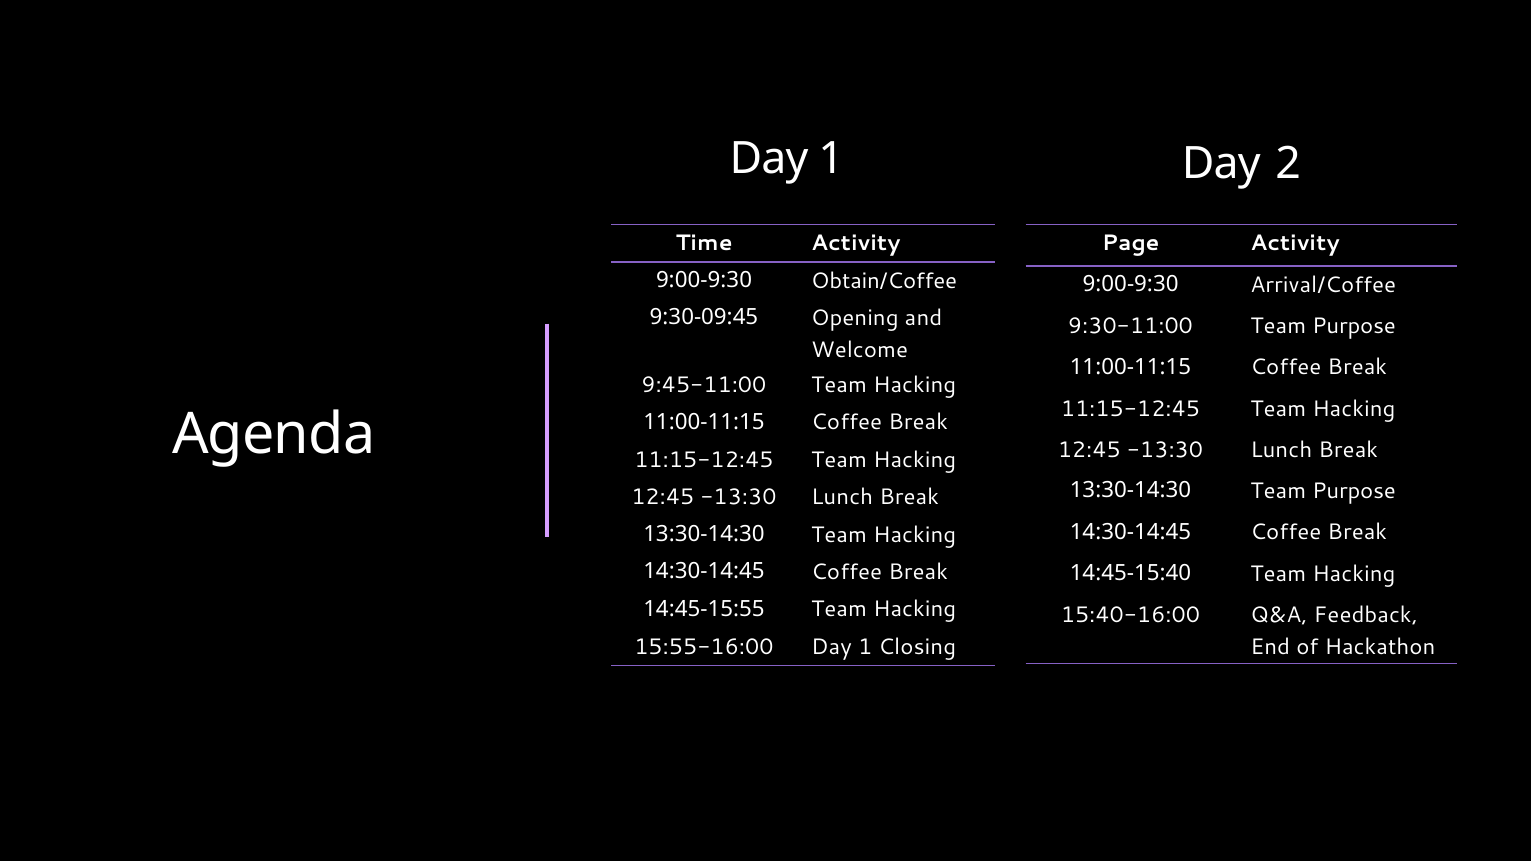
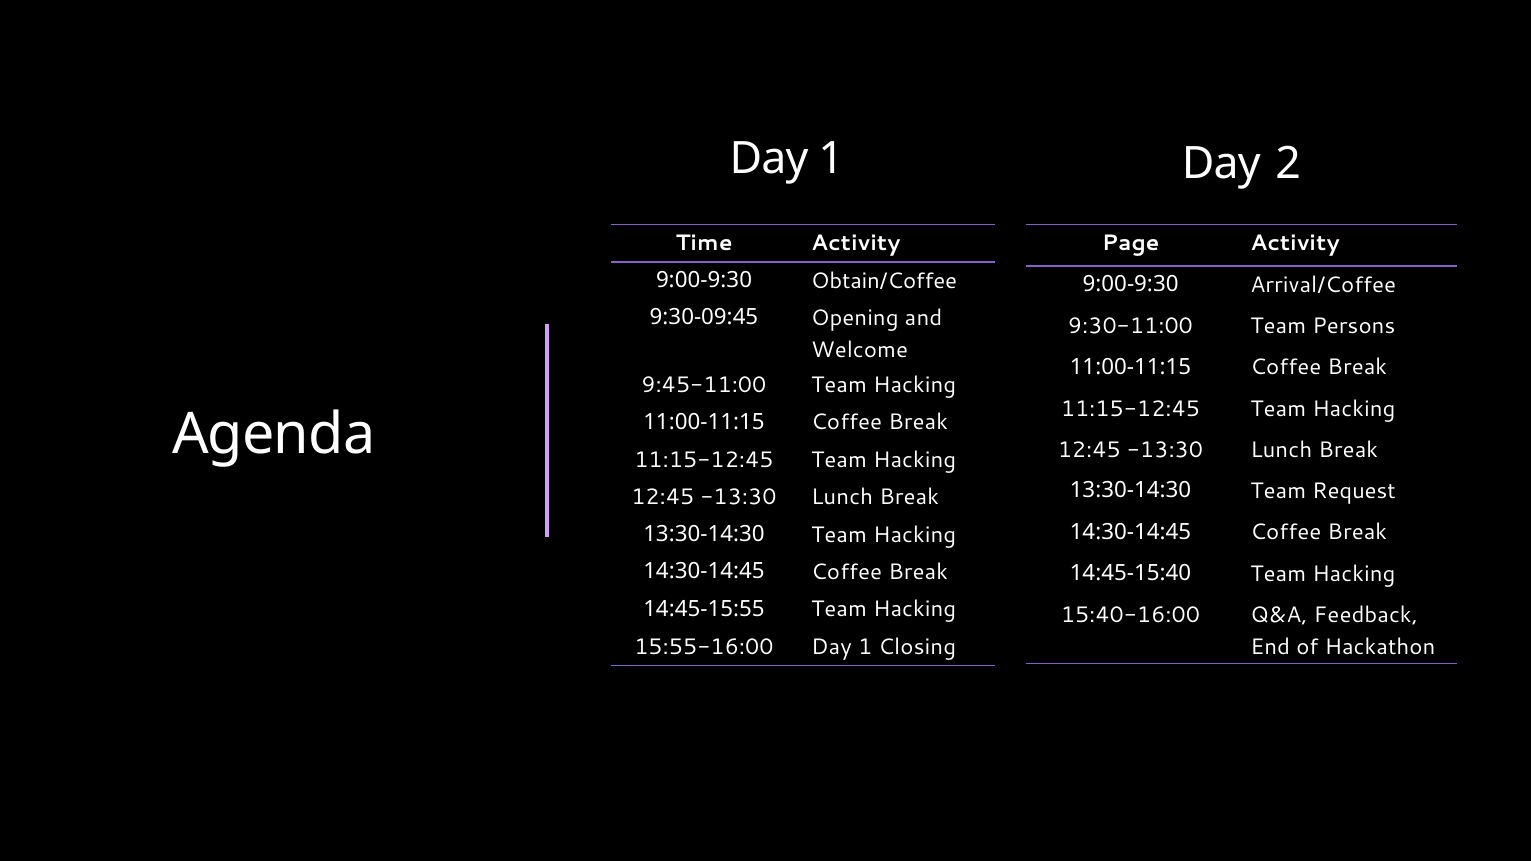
9:30-11:00 Team Purpose: Purpose -> Persons (1354, 326)
13:30-14:30 Team Purpose: Purpose -> Request (1354, 491)
